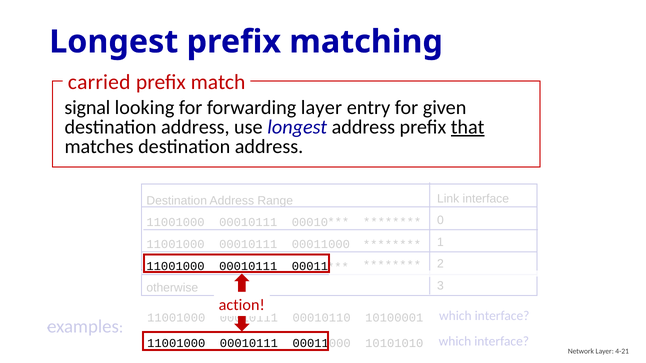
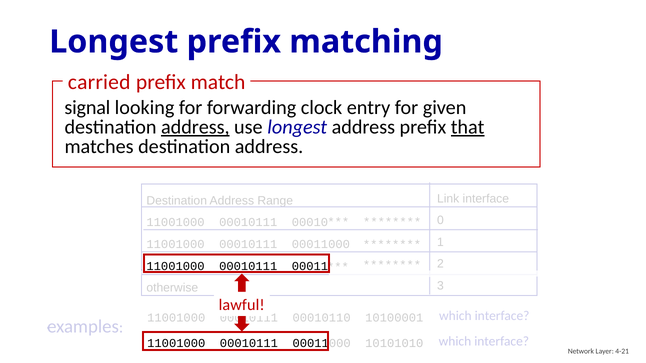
forwarding layer: layer -> clock (322, 108)
address underline: none -> present (195, 127)
action: action -> lawful (242, 305)
